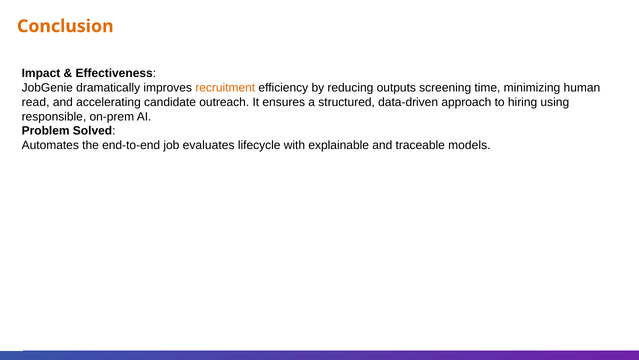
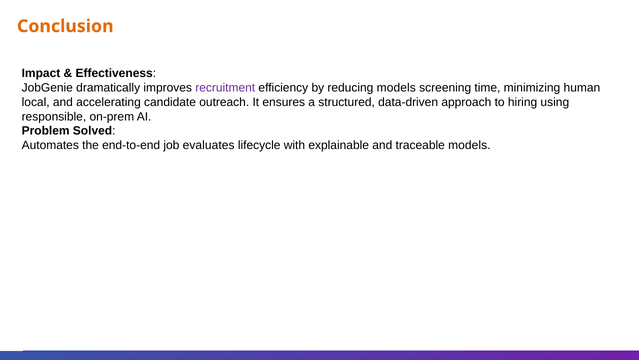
recruitment colour: orange -> purple (225, 88)
reducing outputs: outputs -> models (396, 88)
read: read -> local (36, 102)
